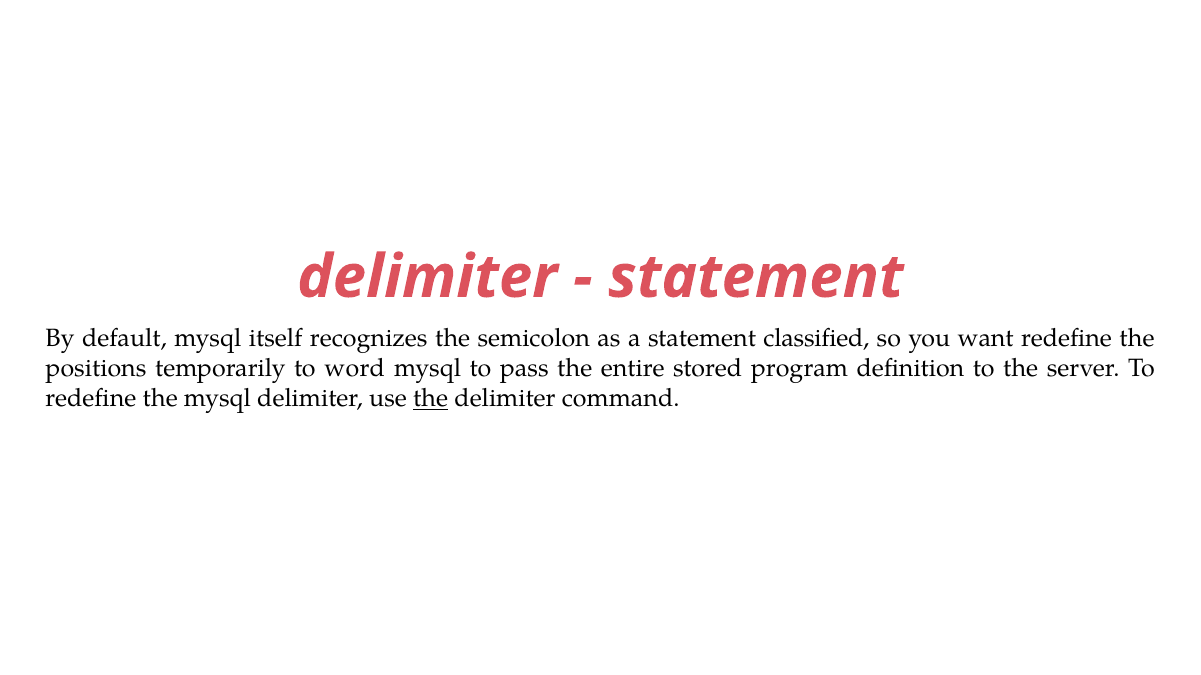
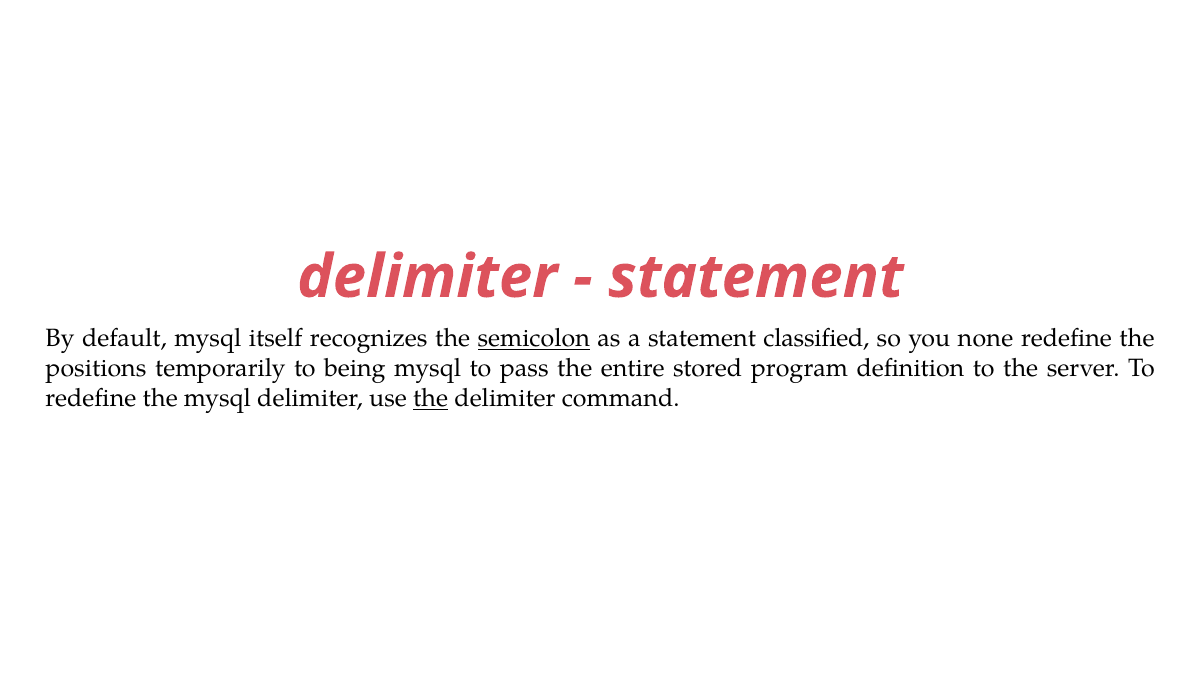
semicolon underline: none -> present (534, 339)
want: want -> none (985, 339)
word: word -> being (355, 369)
